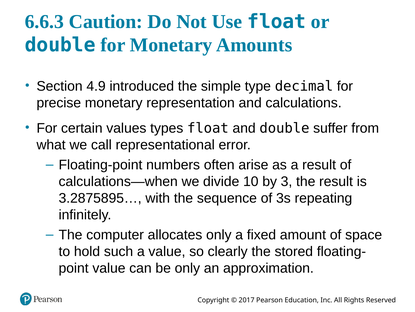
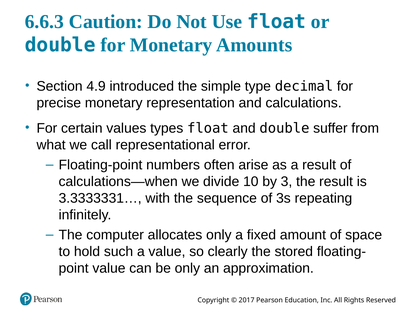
3.2875895…: 3.2875895… -> 3.3333331… (100, 198)
